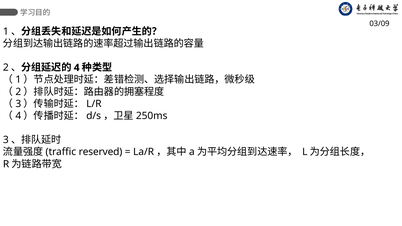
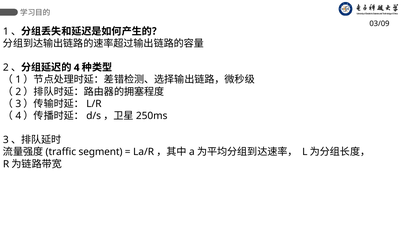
reserved: reserved -> segment (101, 152)
